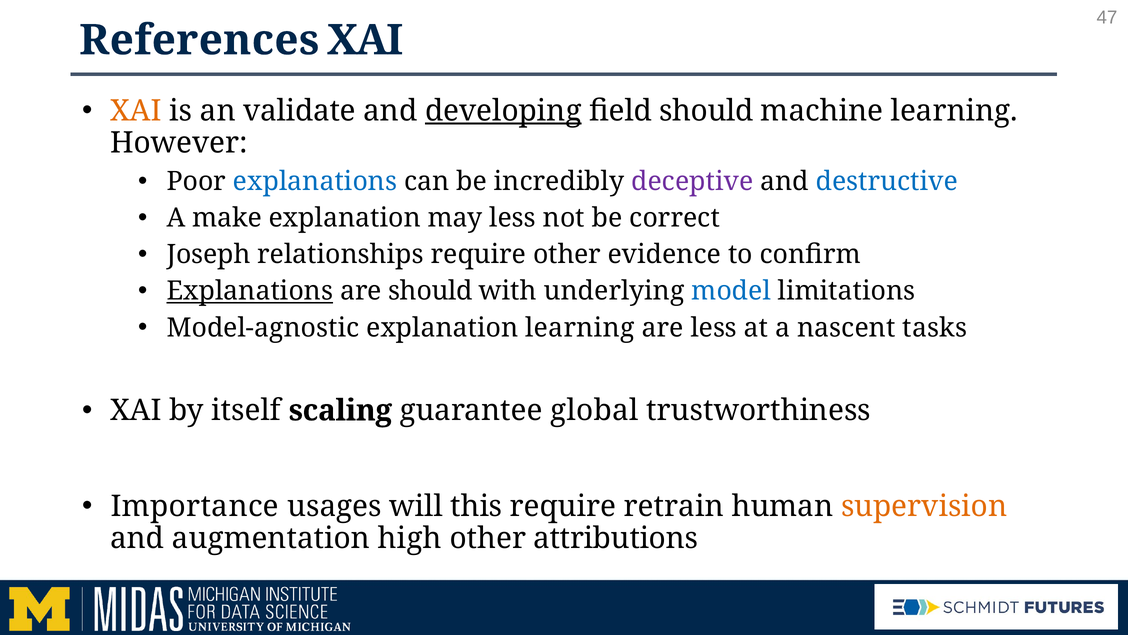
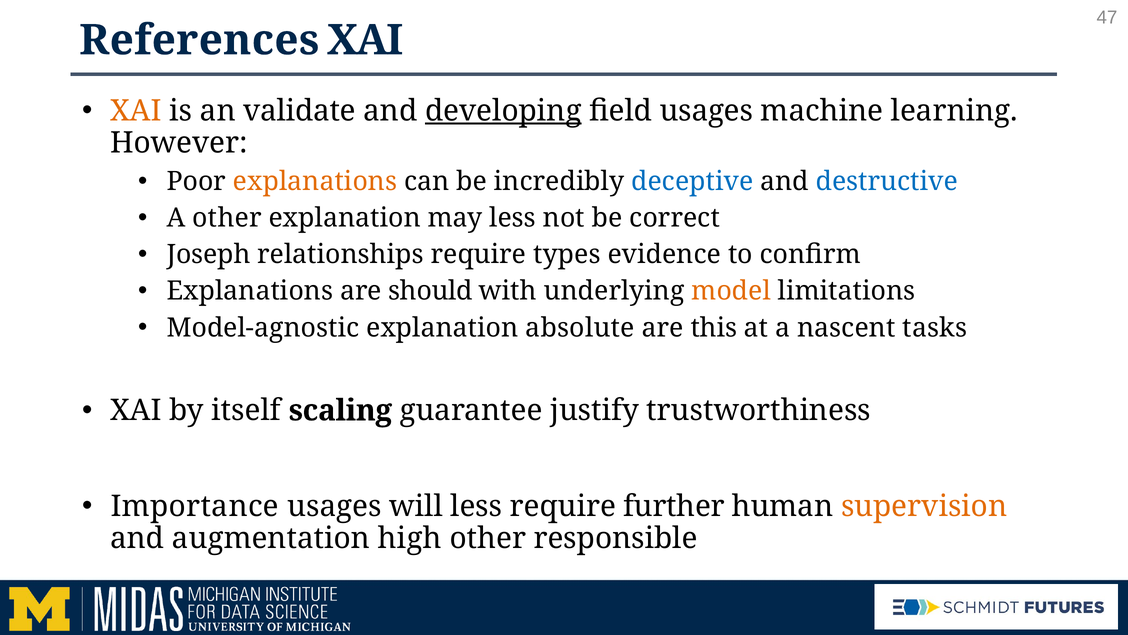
field should: should -> usages (706, 111)
explanations colour: blue -> orange (315, 181)
deceptive colour: purple -> blue (692, 181)
A make: make -> other (227, 218)
require other: other -> types (567, 254)
Explanations underline: present -> none (250, 291)
model colour: blue -> orange (731, 291)
explanation learning: learning -> absolute (580, 328)
are less: less -> this (714, 328)
global: global -> justify (595, 410)
will this: this -> less (476, 506)
retrain: retrain -> further (674, 506)
attributions: attributions -> responsible (616, 538)
